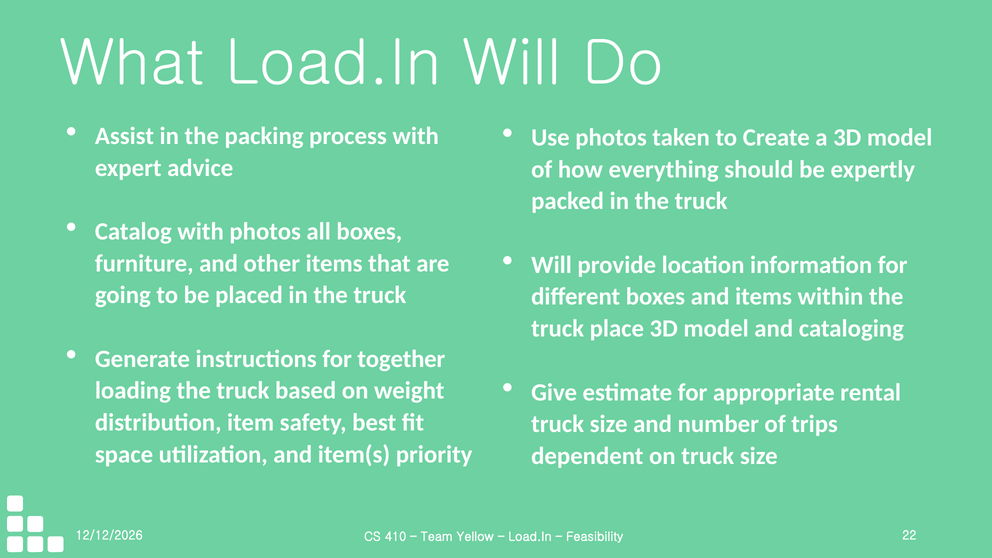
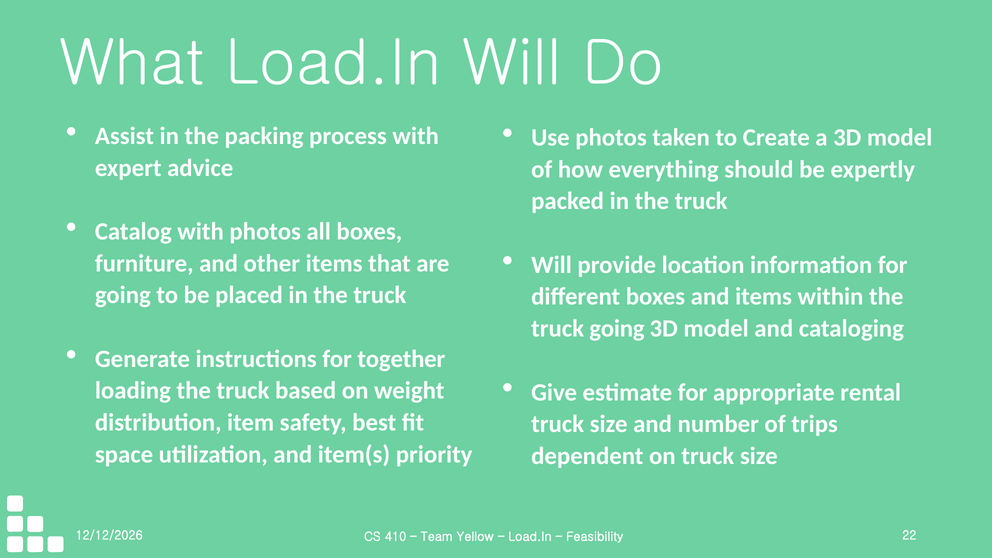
truck place: place -> going (617, 329)
